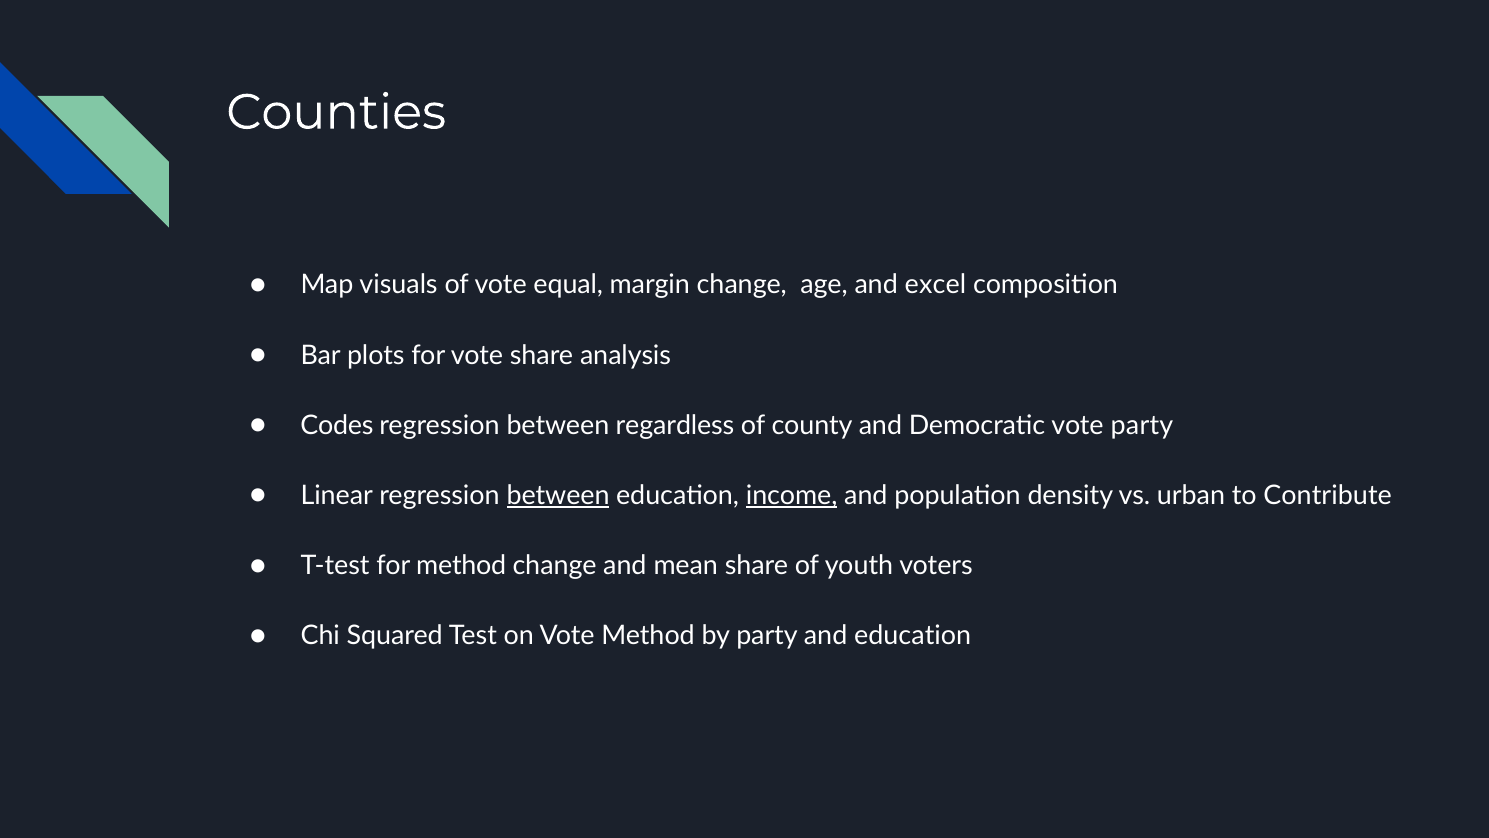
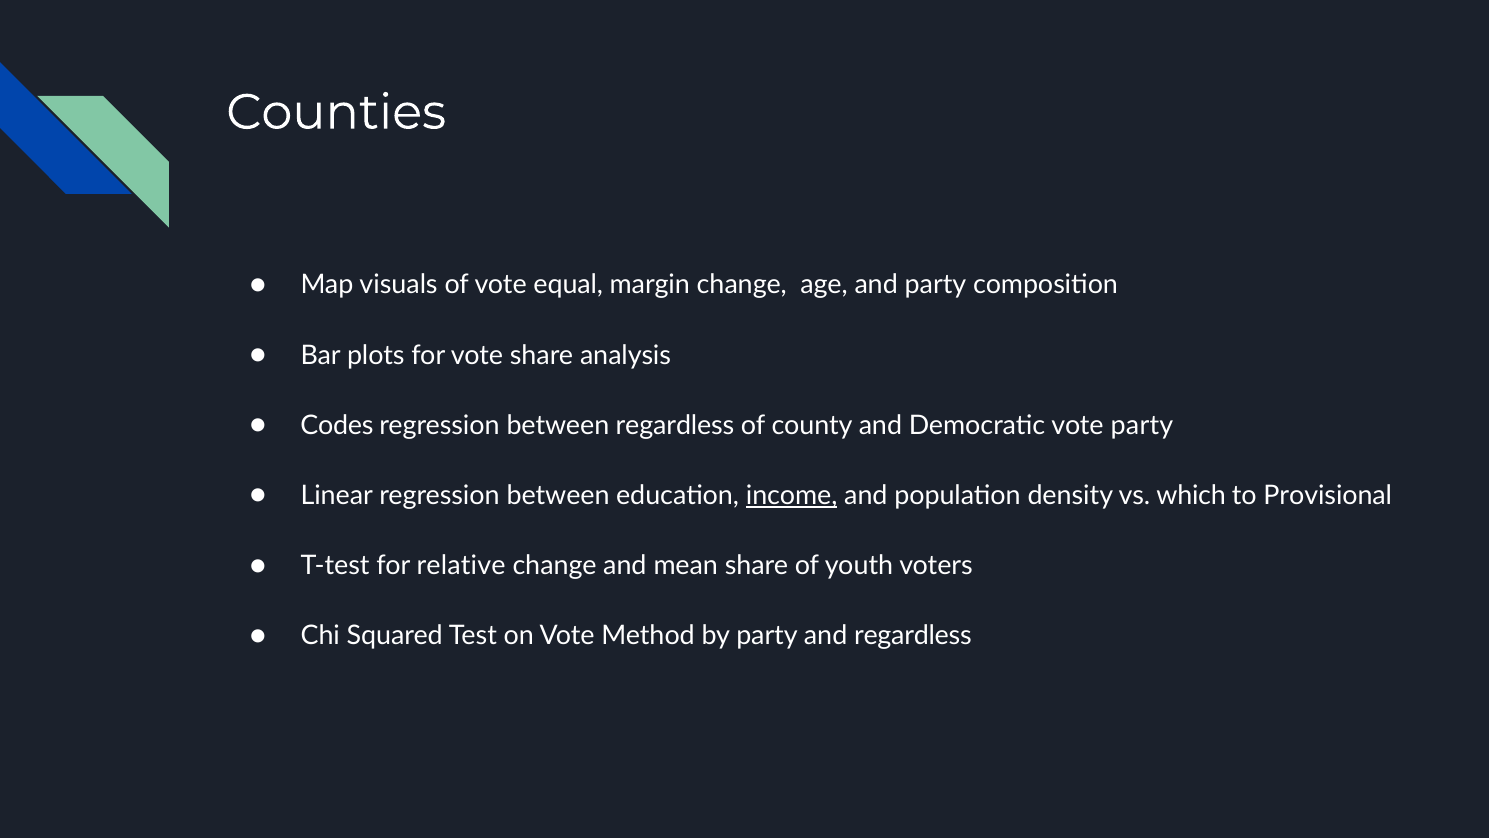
and excel: excel -> party (936, 285)
between underline: present -> none (558, 495)
urban: urban -> which (1191, 495)
Contribute: Contribute -> Provisional (1328, 495)
for method: method -> relative (461, 566)
and education: education -> regardless (913, 636)
